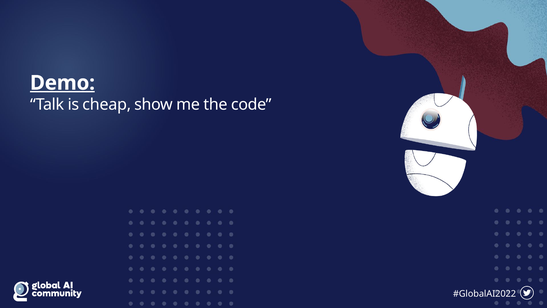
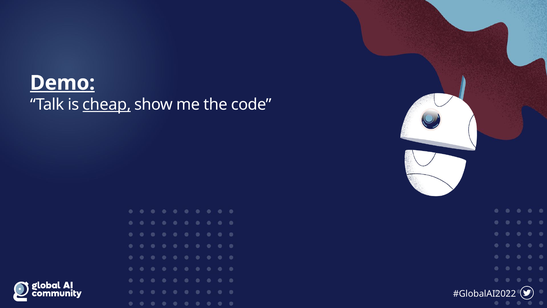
cheap underline: none -> present (107, 104)
